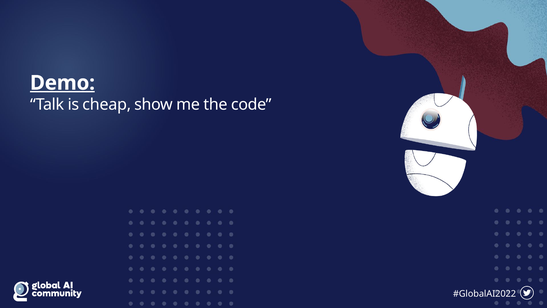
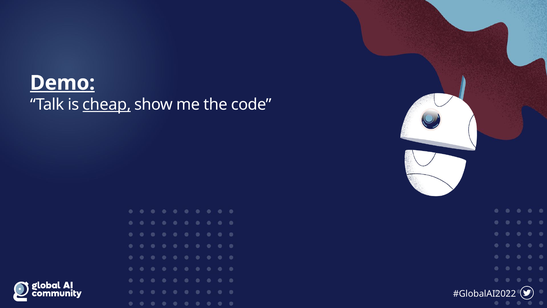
cheap underline: none -> present (107, 104)
